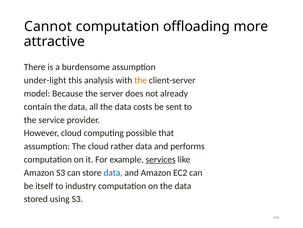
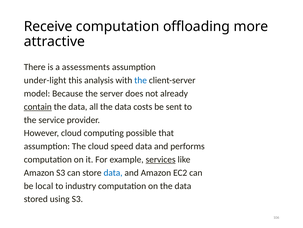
Cannot: Cannot -> Receive (48, 26)
burdensome: burdensome -> assessments (86, 67)
the colour: orange -> blue (141, 80)
contain underline: none -> present (38, 106)
rather: rather -> speed (122, 146)
itself: itself -> local (44, 185)
